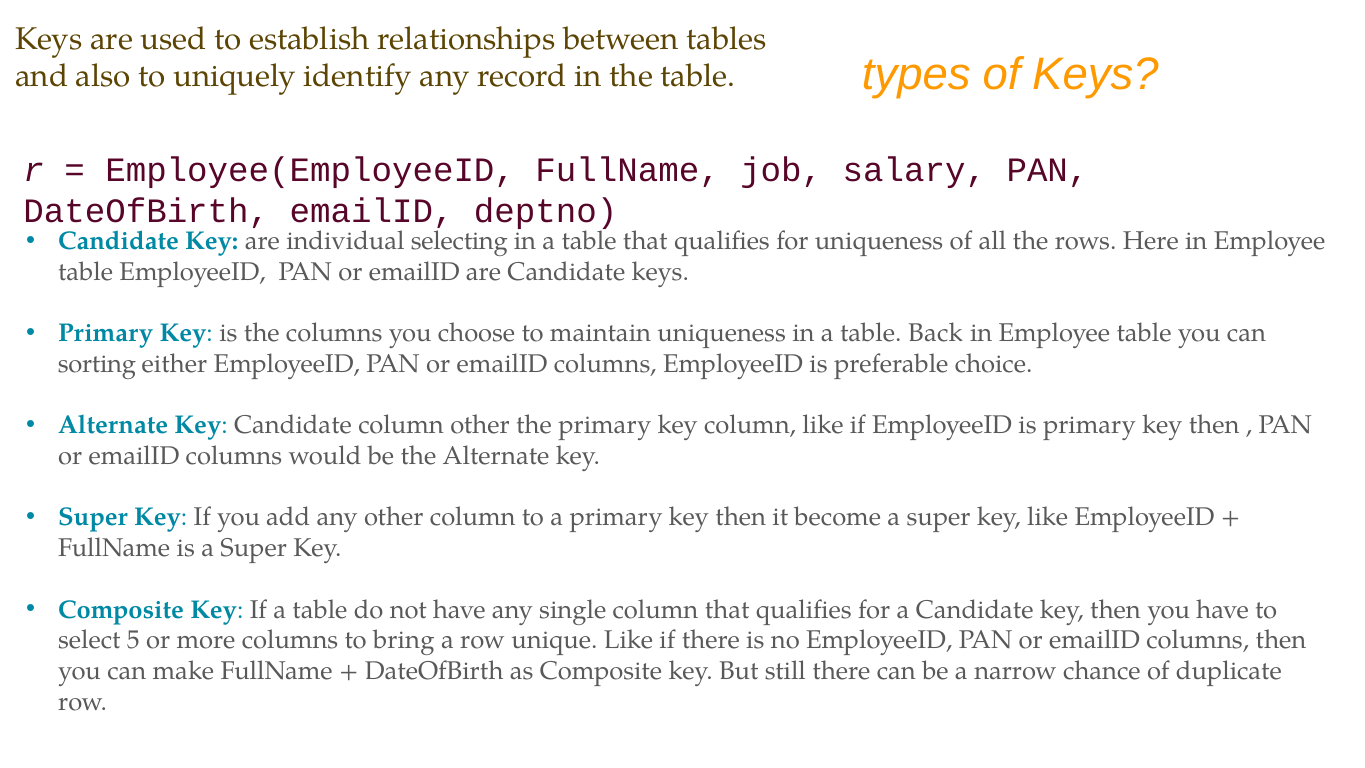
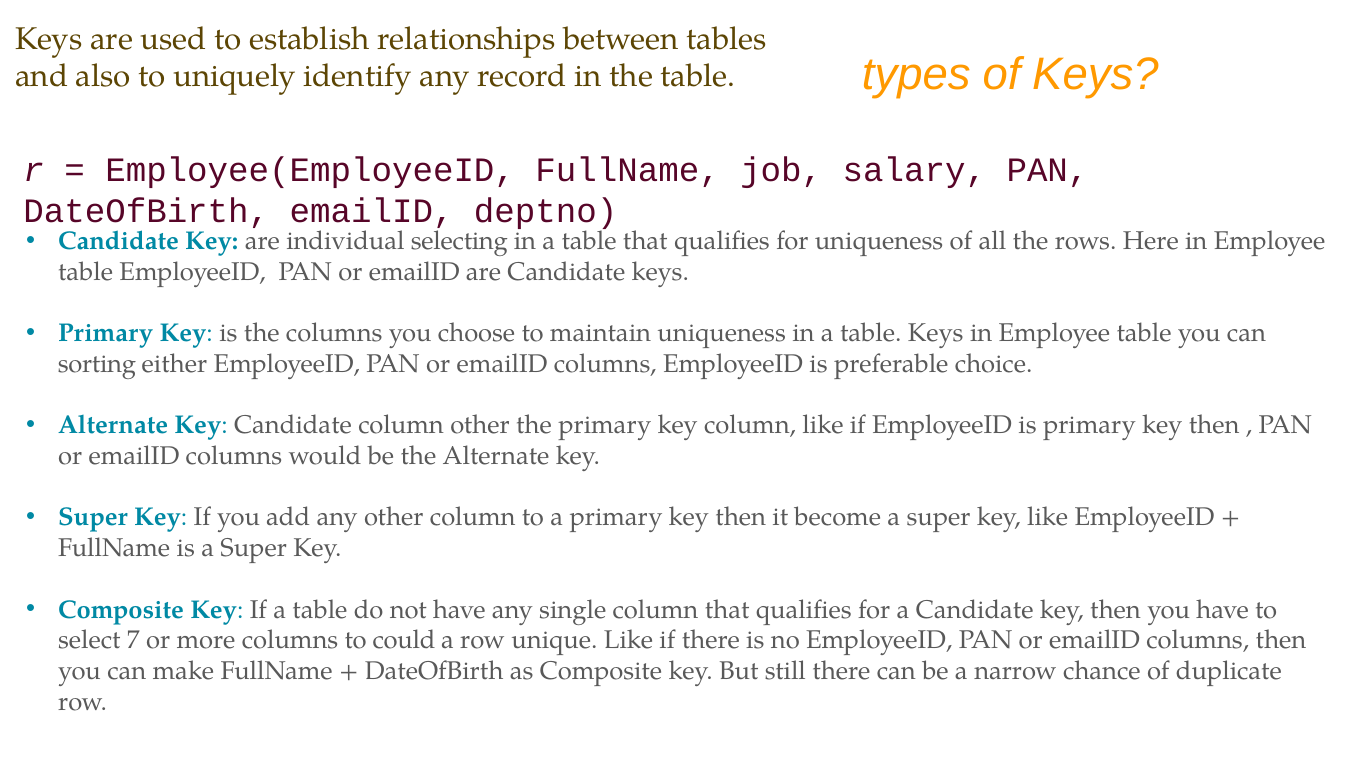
table Back: Back -> Keys (936, 333)
5: 5 -> 7 (133, 640)
bring: bring -> could (404, 640)
